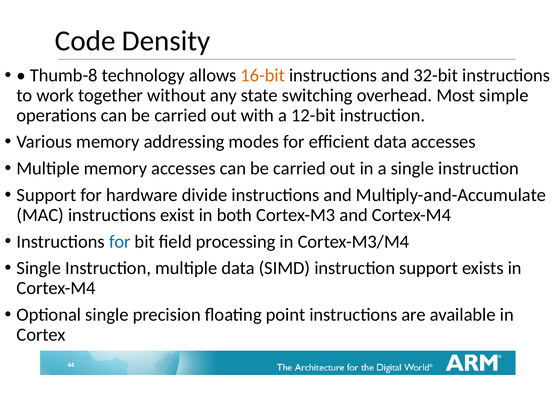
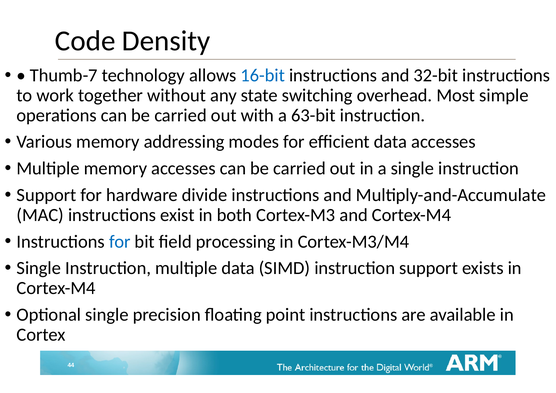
Thumb-8: Thumb-8 -> Thumb-7 (64, 75)
16-bit colour: orange -> blue (263, 75)
12-bit: 12-bit -> 63-bit (313, 115)
